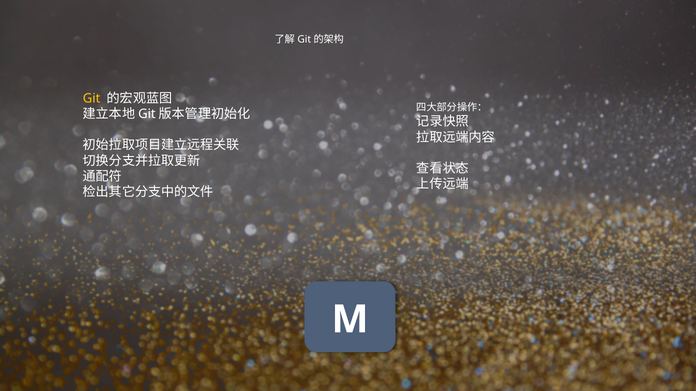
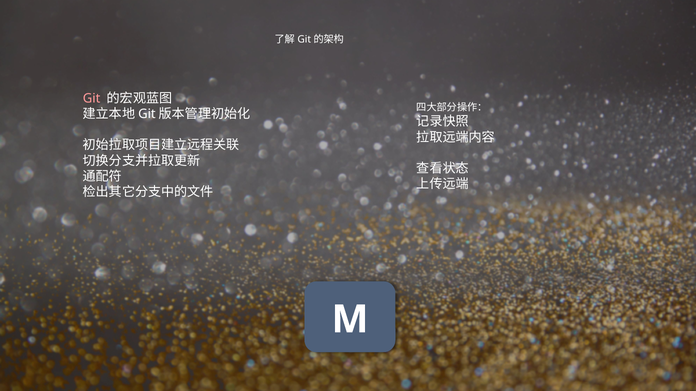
Git colour: yellow -> pink (92, 98)
